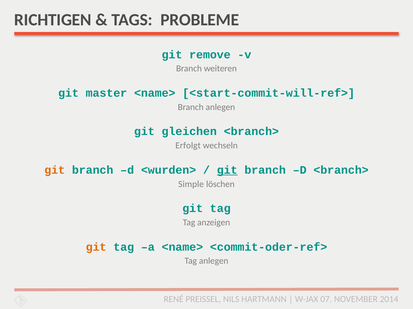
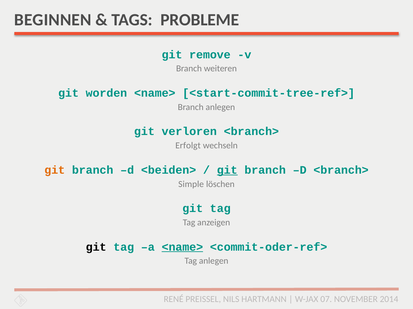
RICHTIGEN: RICHTIGEN -> BEGINNEN (53, 20)
master: master -> worden (106, 93)
<start-commit-will-ref>: <start-commit-will-ref> -> <start-commit-tree-ref> (269, 93)
gleichen: gleichen -> verloren (189, 132)
<wurden>: <wurden> -> <beiden> (169, 170)
git colour: orange -> black (96, 247)
<name> underline: none -> present (182, 247)
